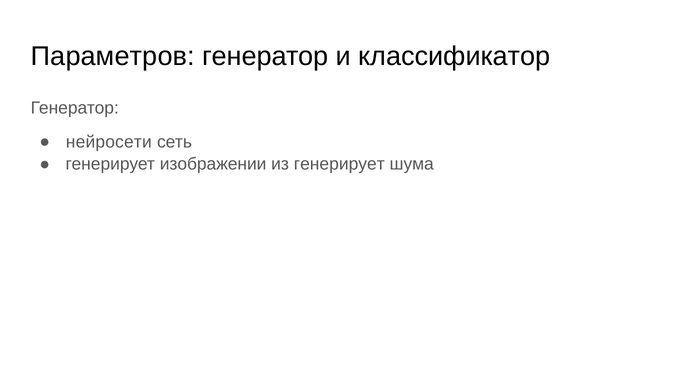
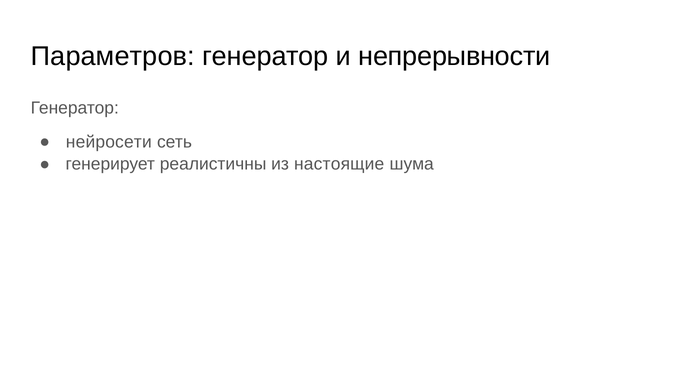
классификатор: классификатор -> непрерывности (454, 56)
изображении: изображении -> реалистичны (213, 164)
из генерирует: генерирует -> настоящие (339, 164)
